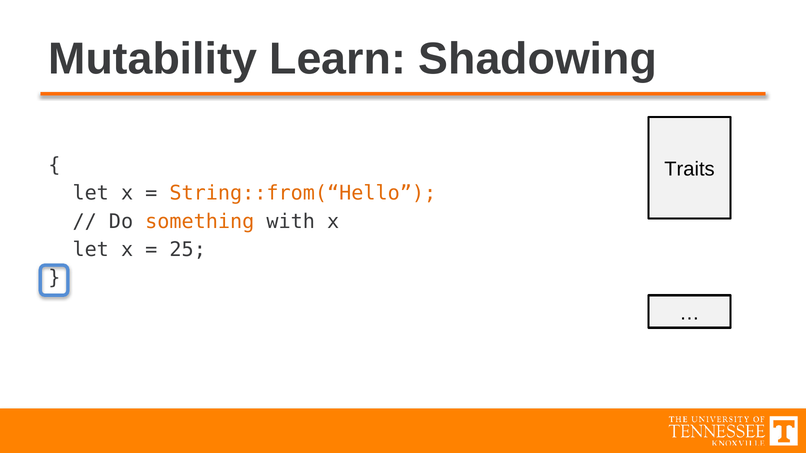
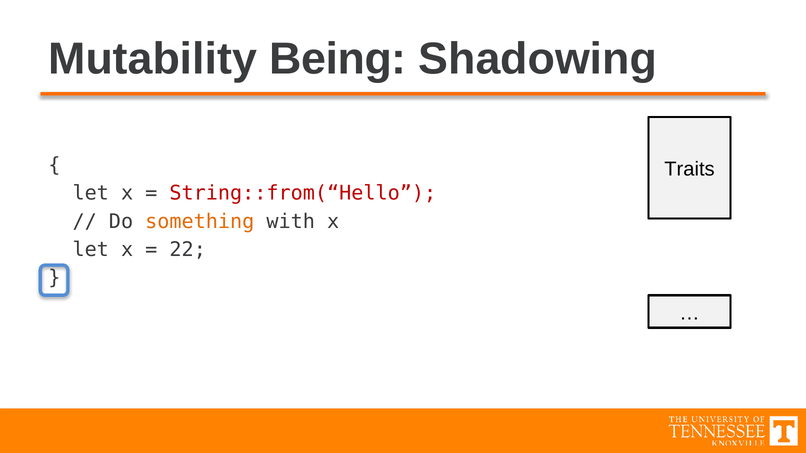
Learn: Learn -> Being (338, 59)
String::from(“Hello colour: orange -> red (303, 193)
25: 25 -> 22 (188, 250)
